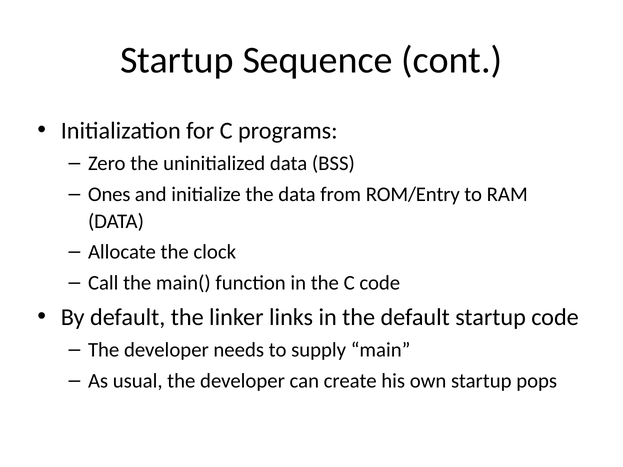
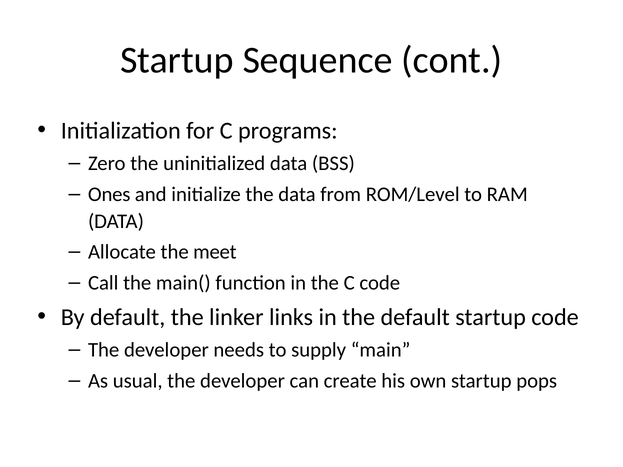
ROM/Entry: ROM/Entry -> ROM/Level (413, 194)
clock: clock -> meet (215, 252)
